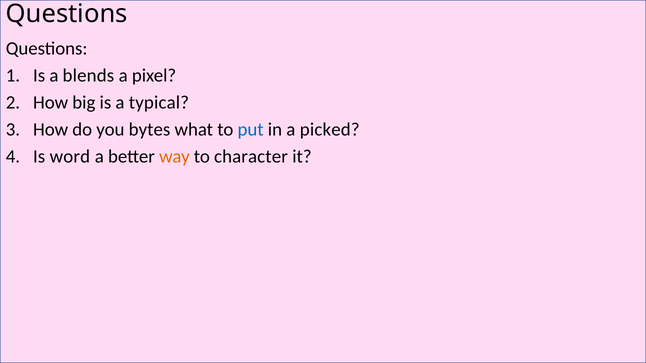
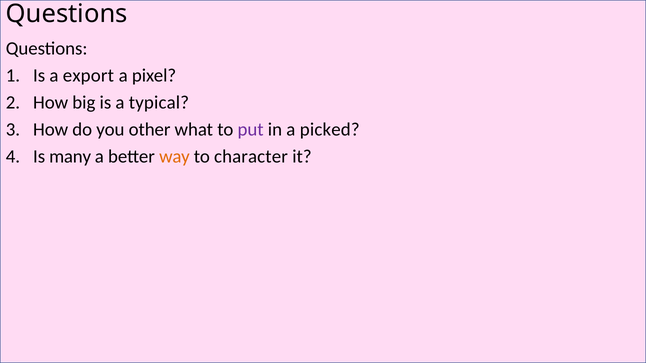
blends: blends -> export (88, 75)
bytes: bytes -> other (150, 130)
put colour: blue -> purple (251, 130)
word: word -> many (70, 157)
